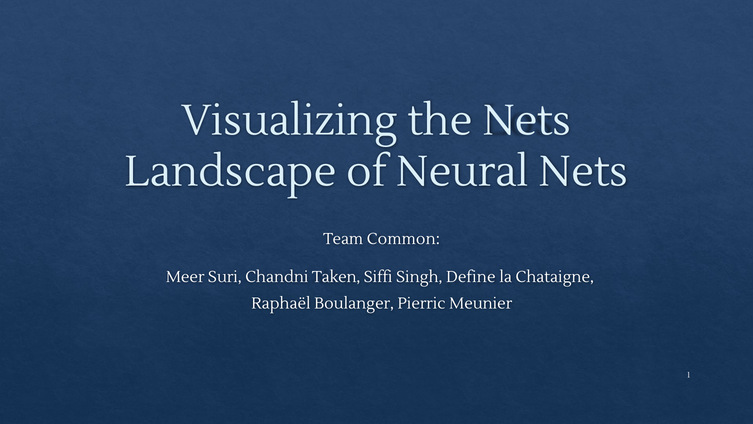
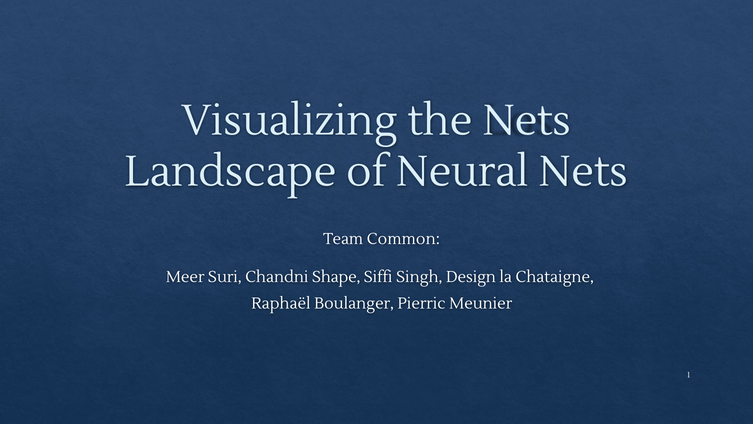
Taken: Taken -> Shape (336, 277)
Define: Define -> Design (471, 277)
